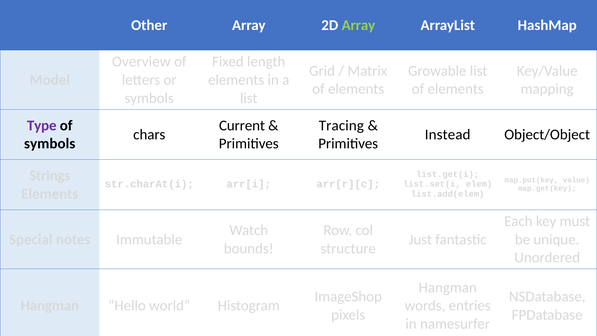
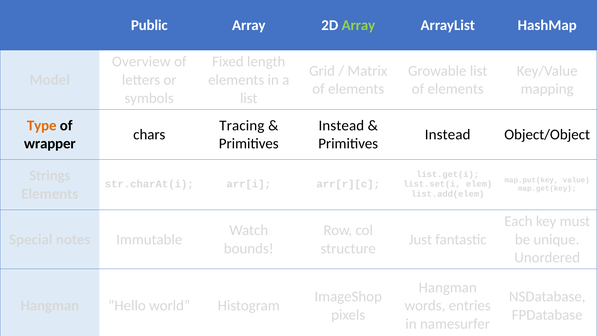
Other: Other -> Public (149, 25)
Type colour: purple -> orange (42, 125)
Current: Current -> Tracing (242, 125)
Tracing: Tracing -> Instead (341, 125)
symbols: symbols -> wrapper (50, 144)
